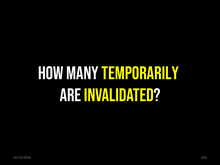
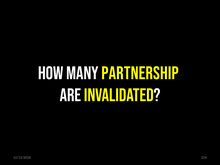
TEMPORARILY: TEMPORARILY -> PARTNERSHIP (140, 73)
